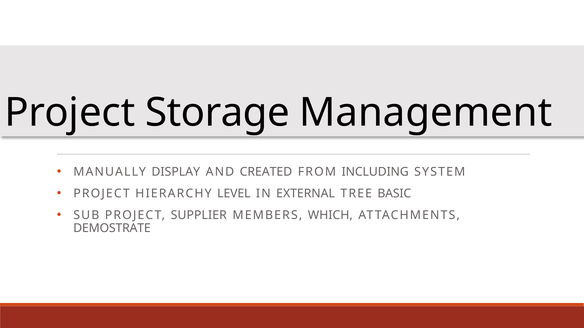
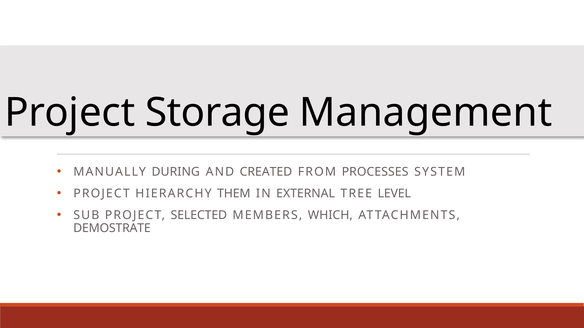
DISPLAY: DISPLAY -> DURING (176, 172)
INCLUDING: INCLUDING -> PROCESSES (375, 172)
LEVEL: LEVEL -> THEM (234, 194)
BASIC: BASIC -> LEVEL (394, 194)
SUPPLIER: SUPPLIER -> SELECTED (199, 215)
